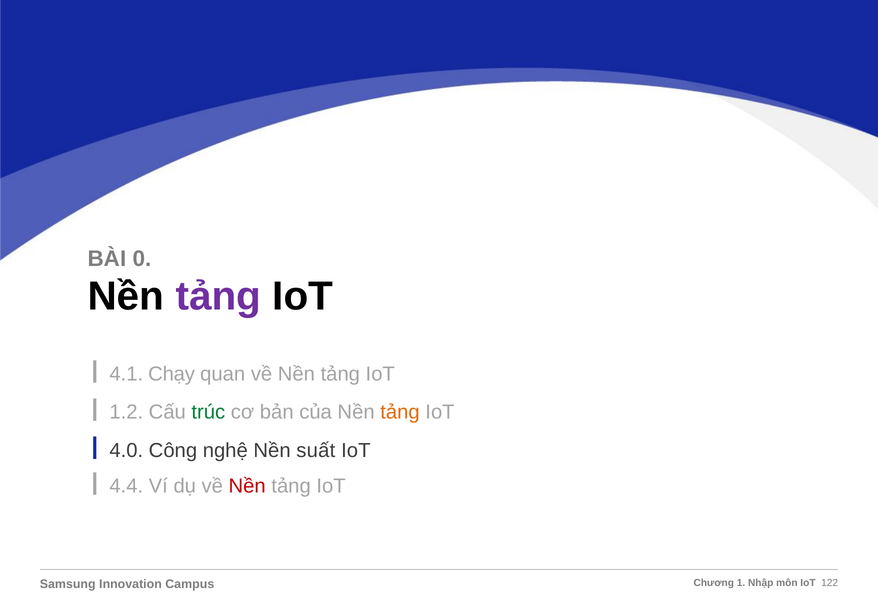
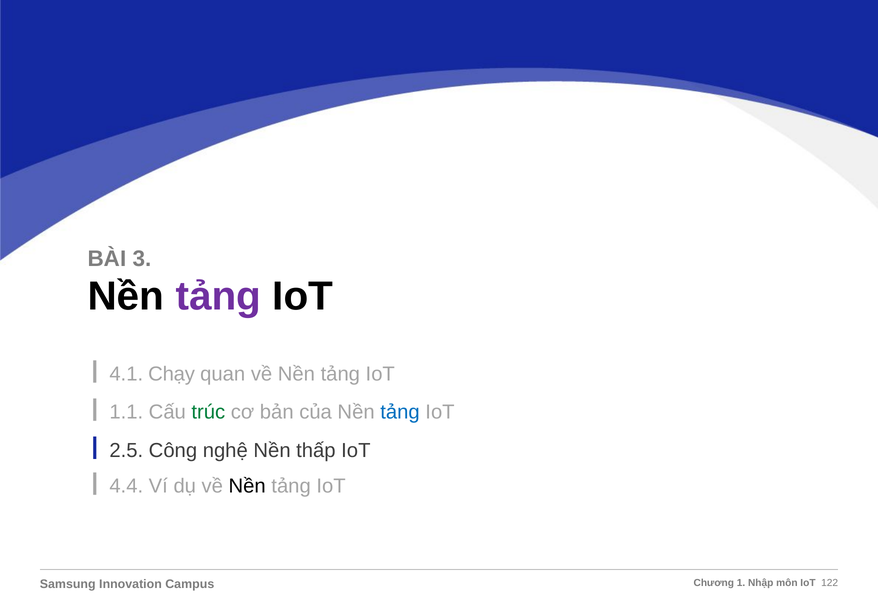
0: 0 -> 3 (142, 259)
1.2: 1.2 -> 1.1 (126, 412)
tảng colour: orange -> blue (400, 412)
4.0: 4.0 -> 2.5 (126, 450)
suất: suất -> thấp (316, 450)
Nền colour: red -> black (247, 486)
